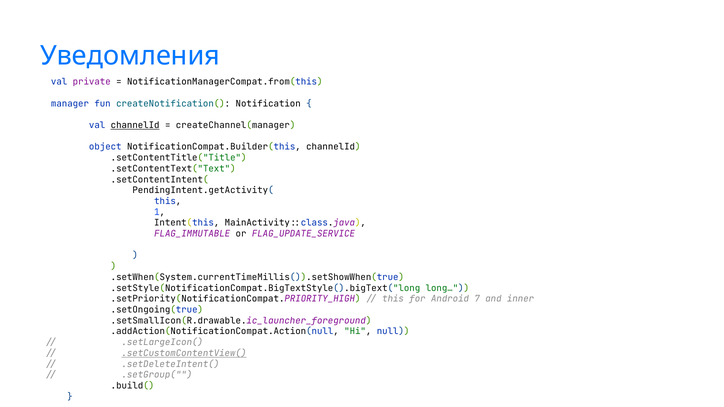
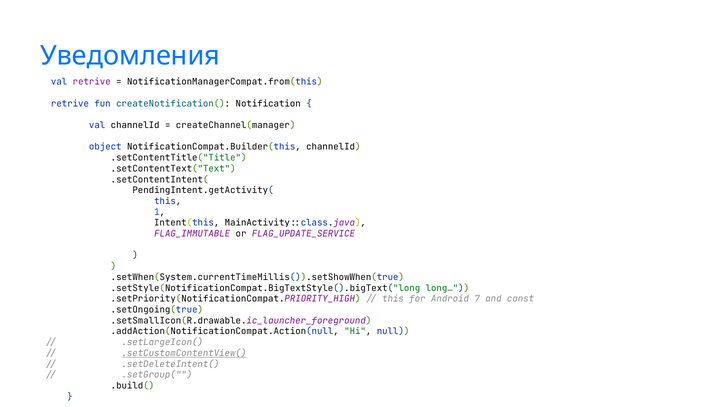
val private: private -> retrive (92, 82)
manager: manager -> retrive (70, 104)
channelId underline: present -> none (135, 125)
inner: inner -> const (521, 299)
